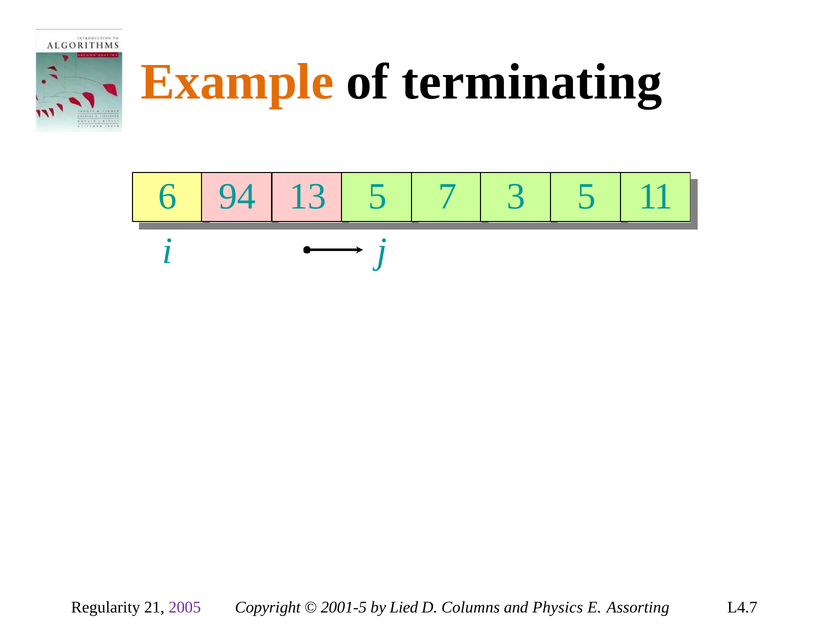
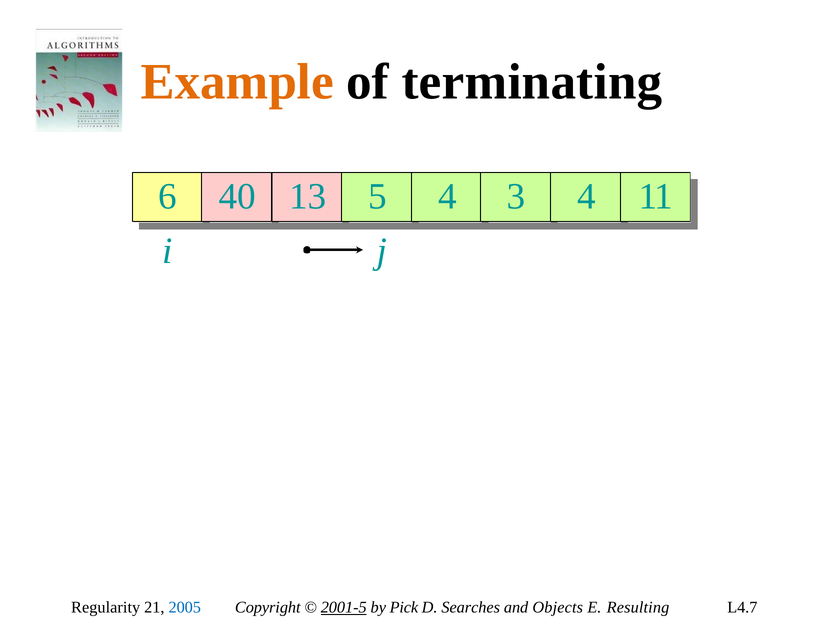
94: 94 -> 40 (237, 196)
5 7: 7 -> 4 (447, 196)
3 5: 5 -> 4 (587, 196)
2005 colour: purple -> blue (185, 607)
2001-5 underline: none -> present (344, 607)
Lied: Lied -> Pick (404, 607)
Columns: Columns -> Searches (471, 607)
Physics: Physics -> Objects (558, 607)
Assorting: Assorting -> Resulting (638, 607)
